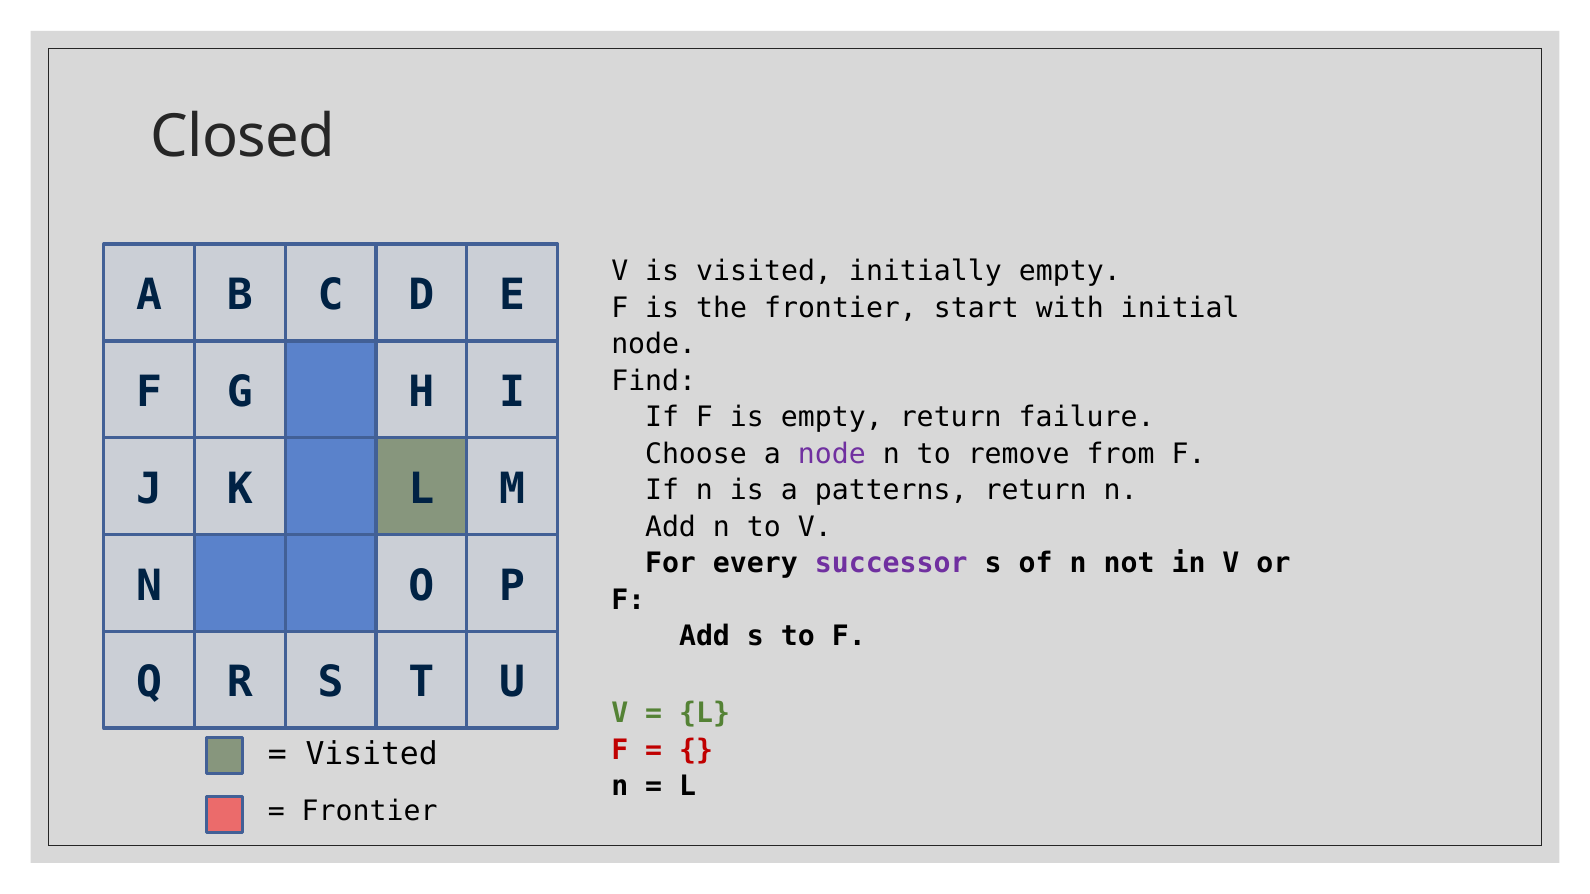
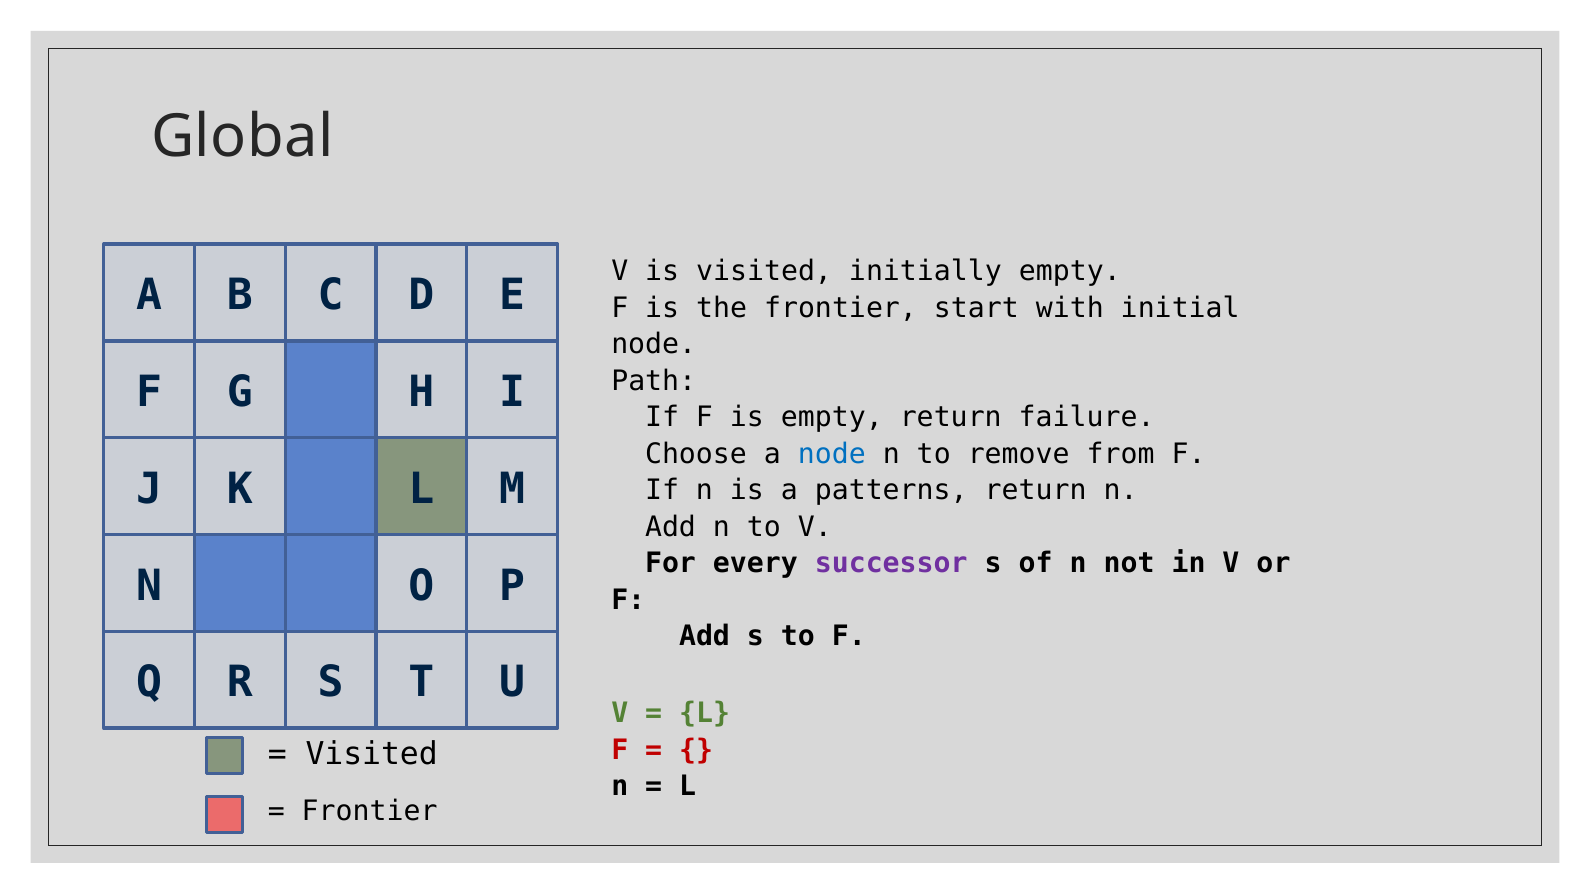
Closed: Closed -> Global (242, 137)
Find: Find -> Path (654, 381)
node colour: purple -> blue (832, 454)
